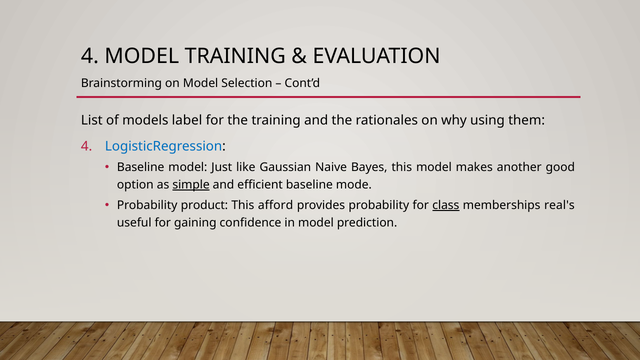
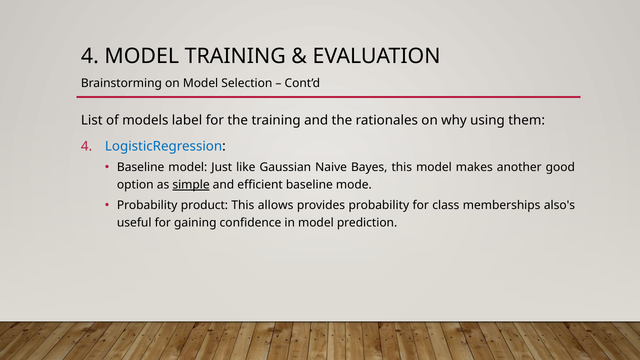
afford: afford -> allows (276, 205)
class underline: present -> none (446, 205)
real's: real's -> also's (559, 205)
